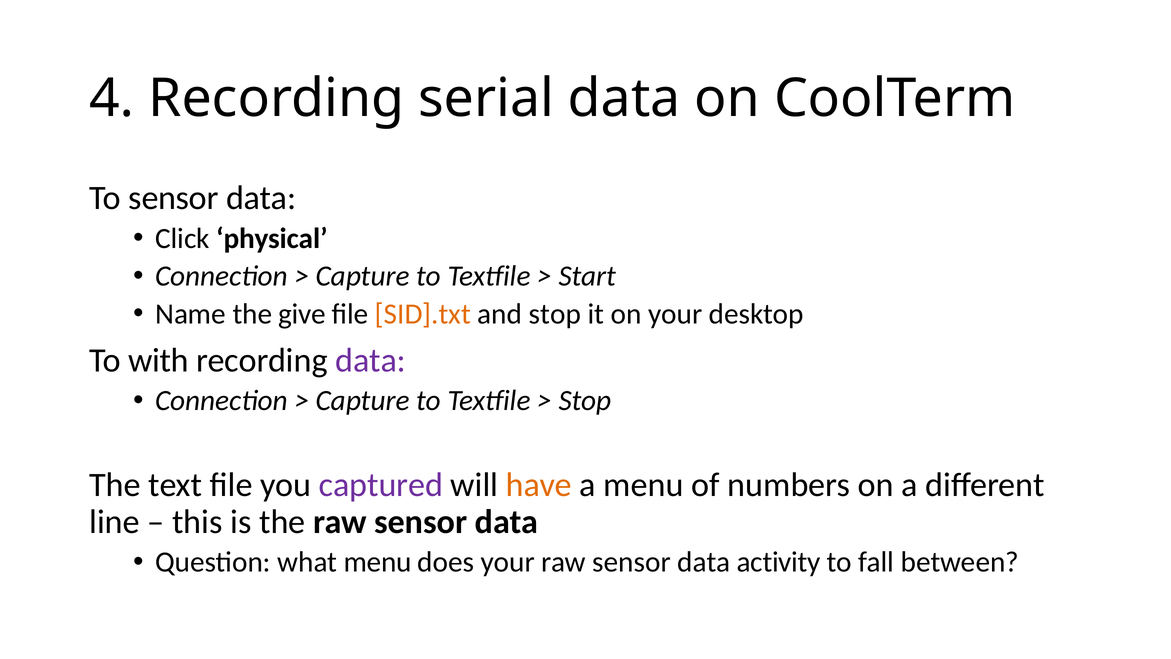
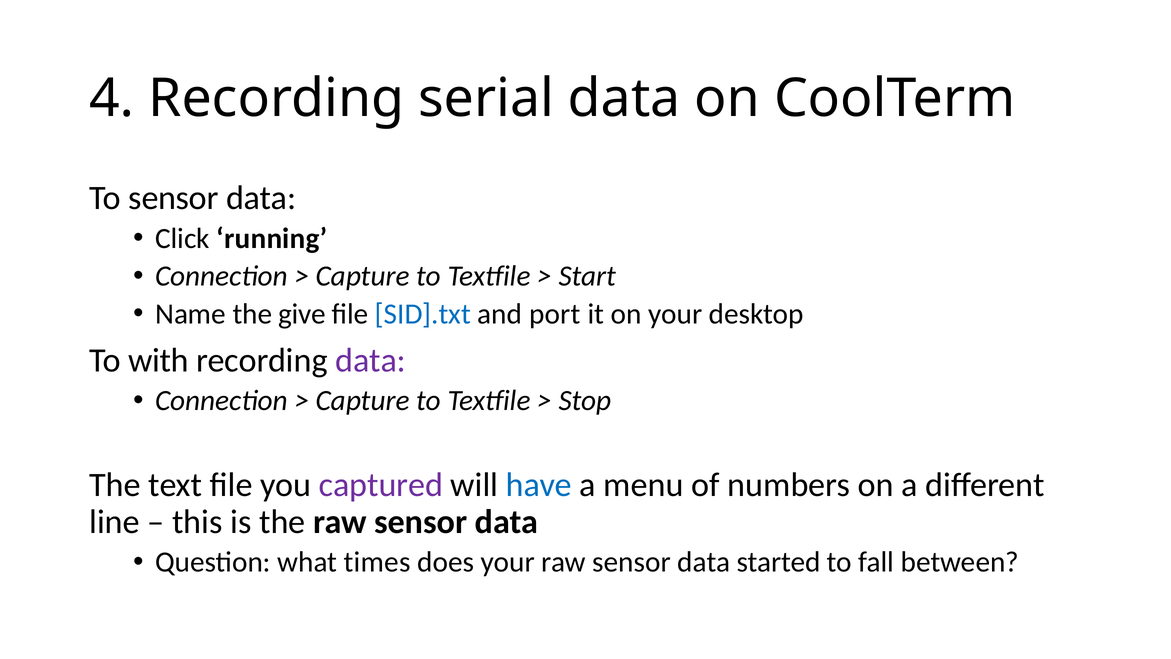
physical: physical -> running (272, 238)
SID].txt colour: orange -> blue (423, 314)
and stop: stop -> port (555, 314)
have colour: orange -> blue (539, 485)
what menu: menu -> times (377, 562)
activity: activity -> started (779, 562)
